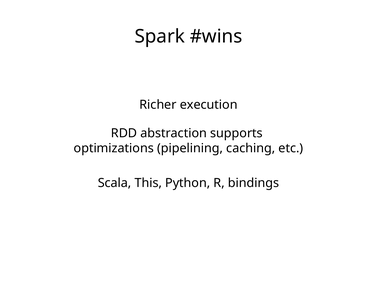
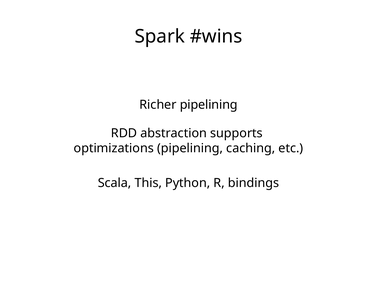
Richer execution: execution -> pipelining (209, 105)
